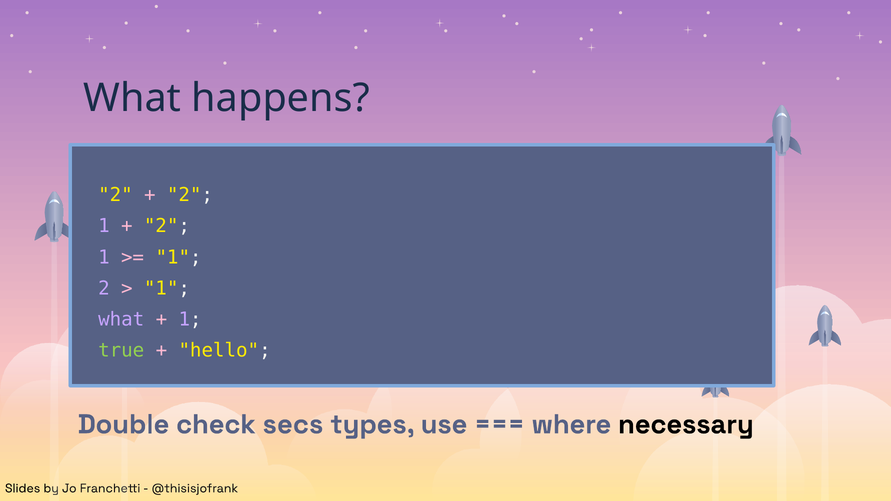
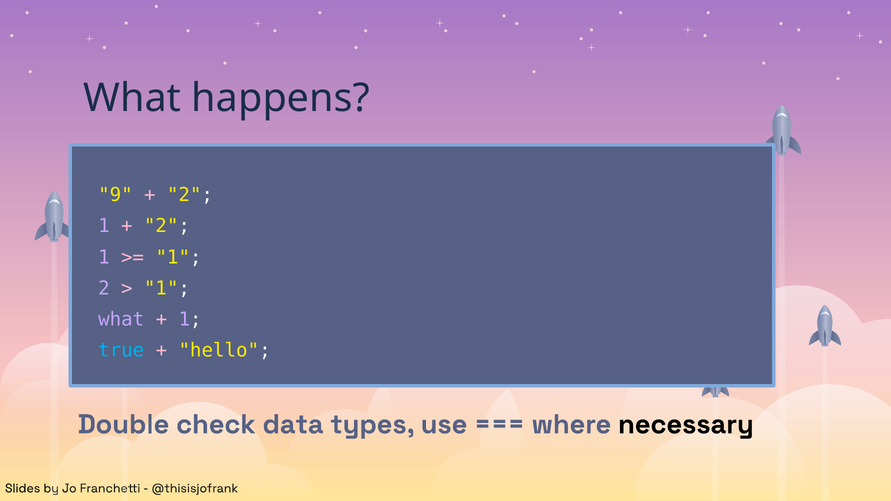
2: 2 -> 9 (115, 195)
true colour: light green -> light blue (121, 350)
secs: secs -> data (293, 424)
